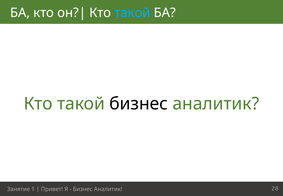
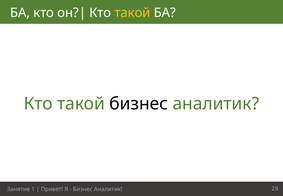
такой colour: light blue -> yellow (132, 13)
